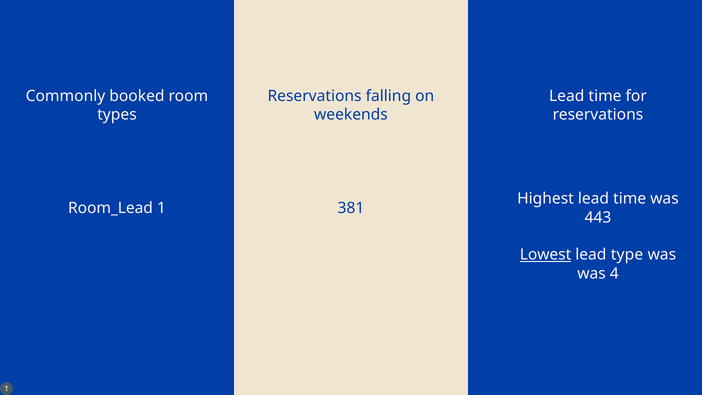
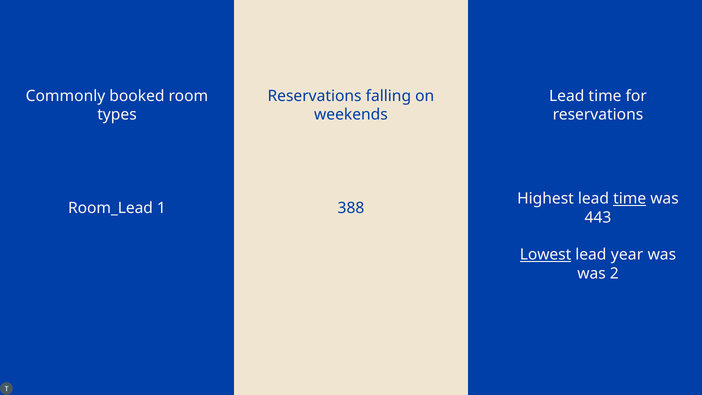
time underline: none -> present (630, 199)
381: 381 -> 388 (351, 208)
type: type -> year (627, 255)
4: 4 -> 2 (614, 273)
